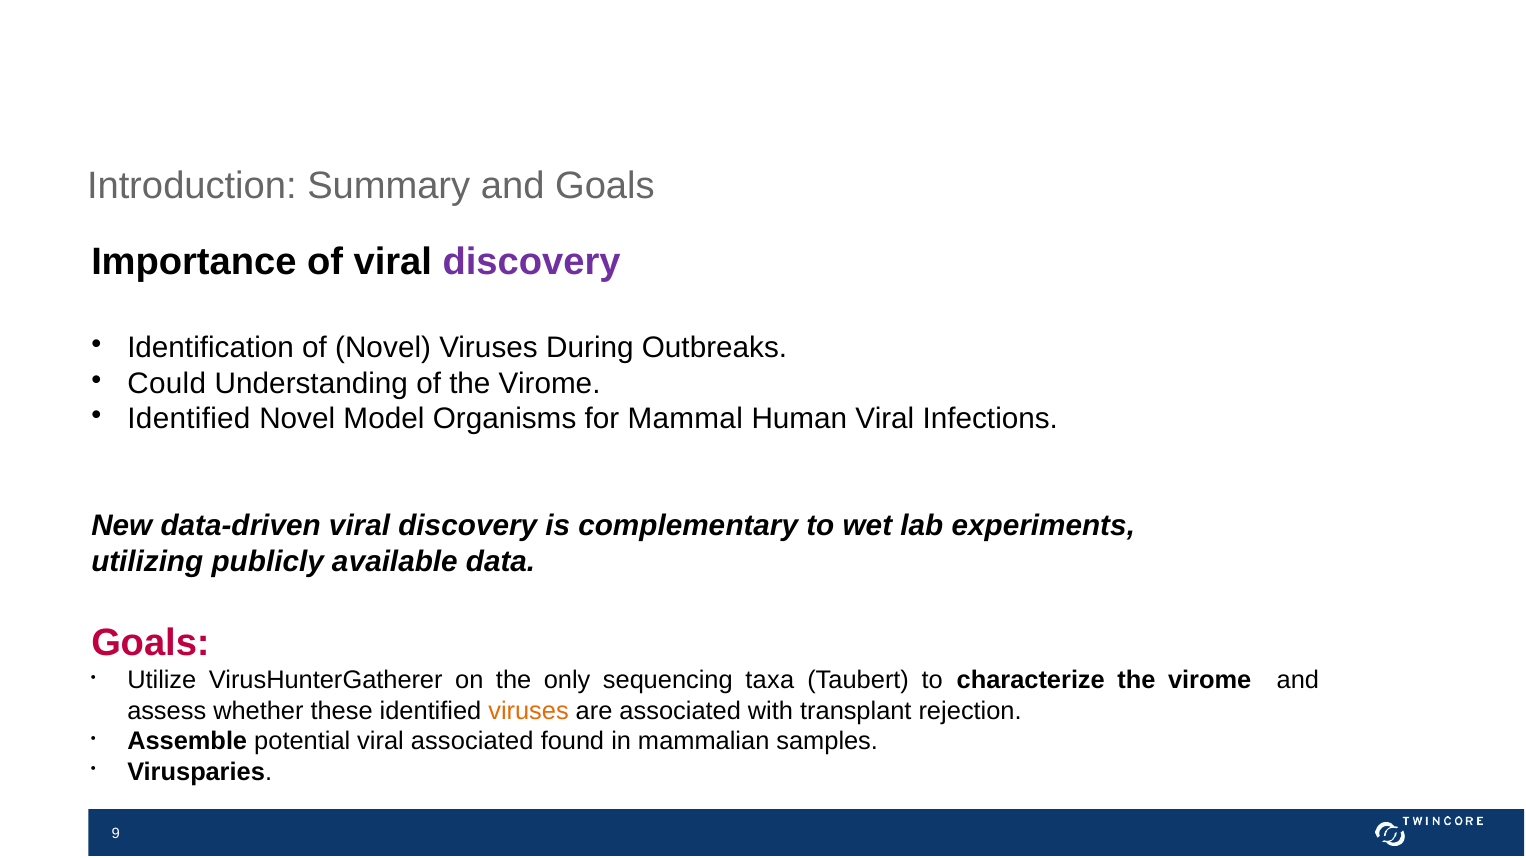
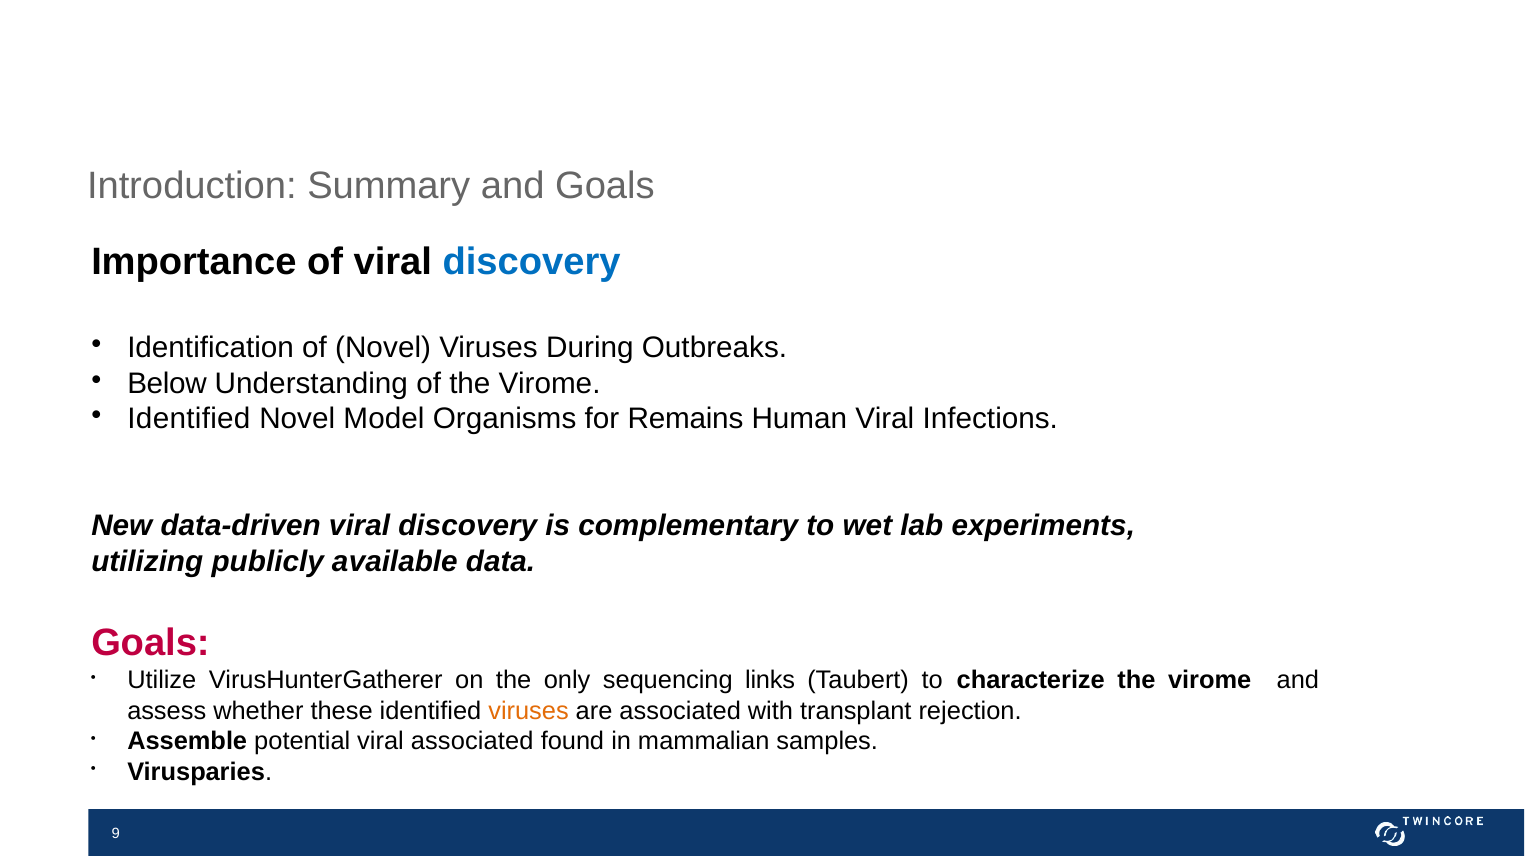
discovery colour: purple -> blue (532, 262)
Could: Could -> Below (167, 383)
Mammal: Mammal -> Remains (685, 419)
taxa: taxa -> links (770, 681)
